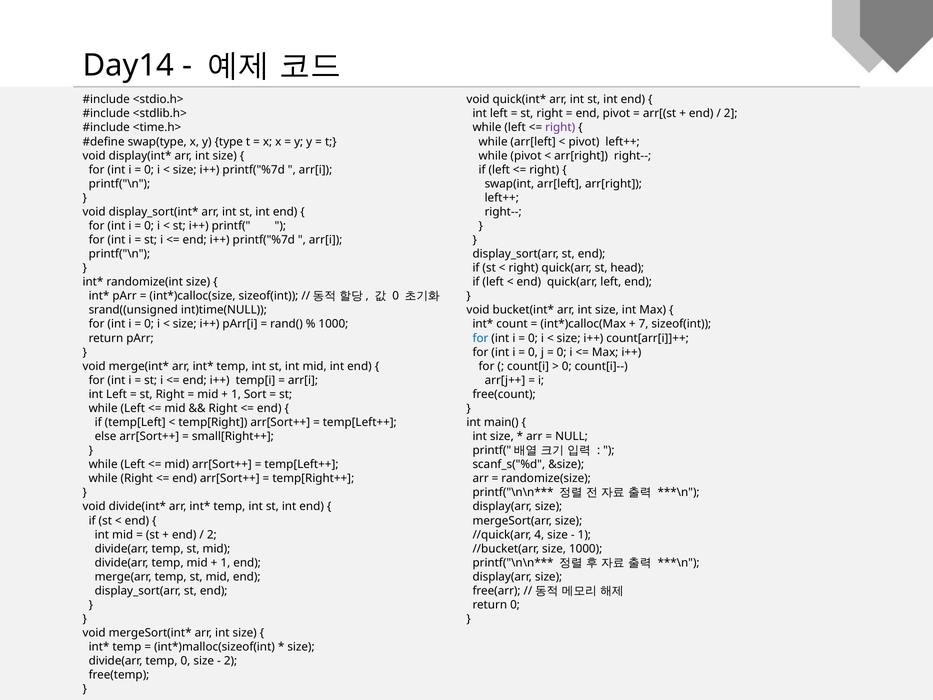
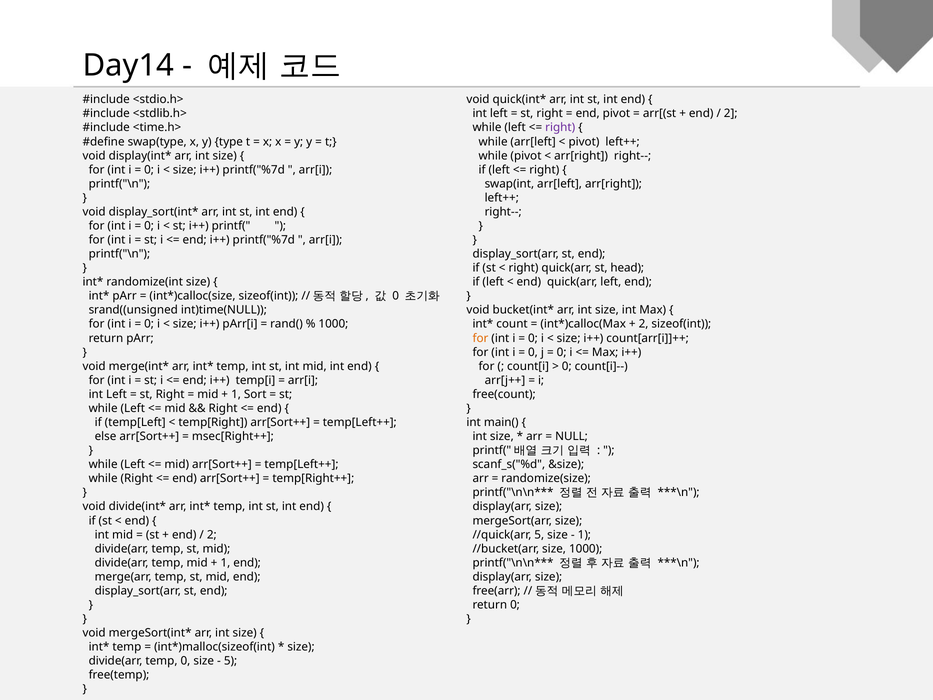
7: 7 -> 2 (644, 324)
for colour: blue -> orange (480, 338)
small[Right++: small[Right++ -> msec[Right++ (233, 436)
//quick(arr 4: 4 -> 5 (539, 534)
2: 2 -> 5 (231, 661)
